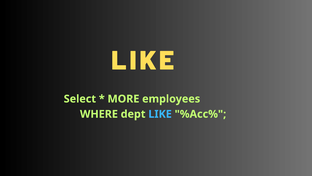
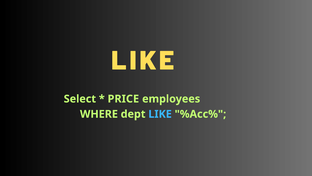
MORE: MORE -> PRICE (123, 99)
